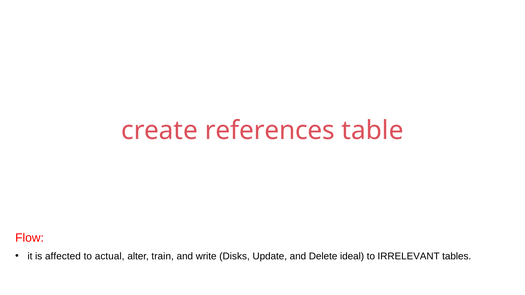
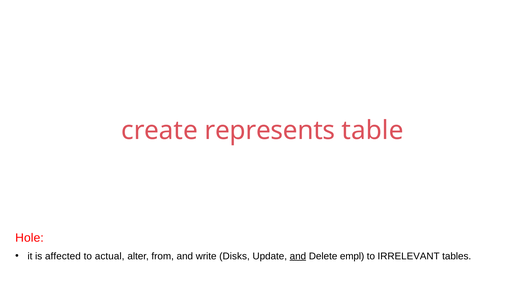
references: references -> represents (270, 131)
Flow: Flow -> Hole (29, 238)
train: train -> from (163, 256)
and underline: none -> present (298, 256)
ideal: ideal -> empl (352, 256)
